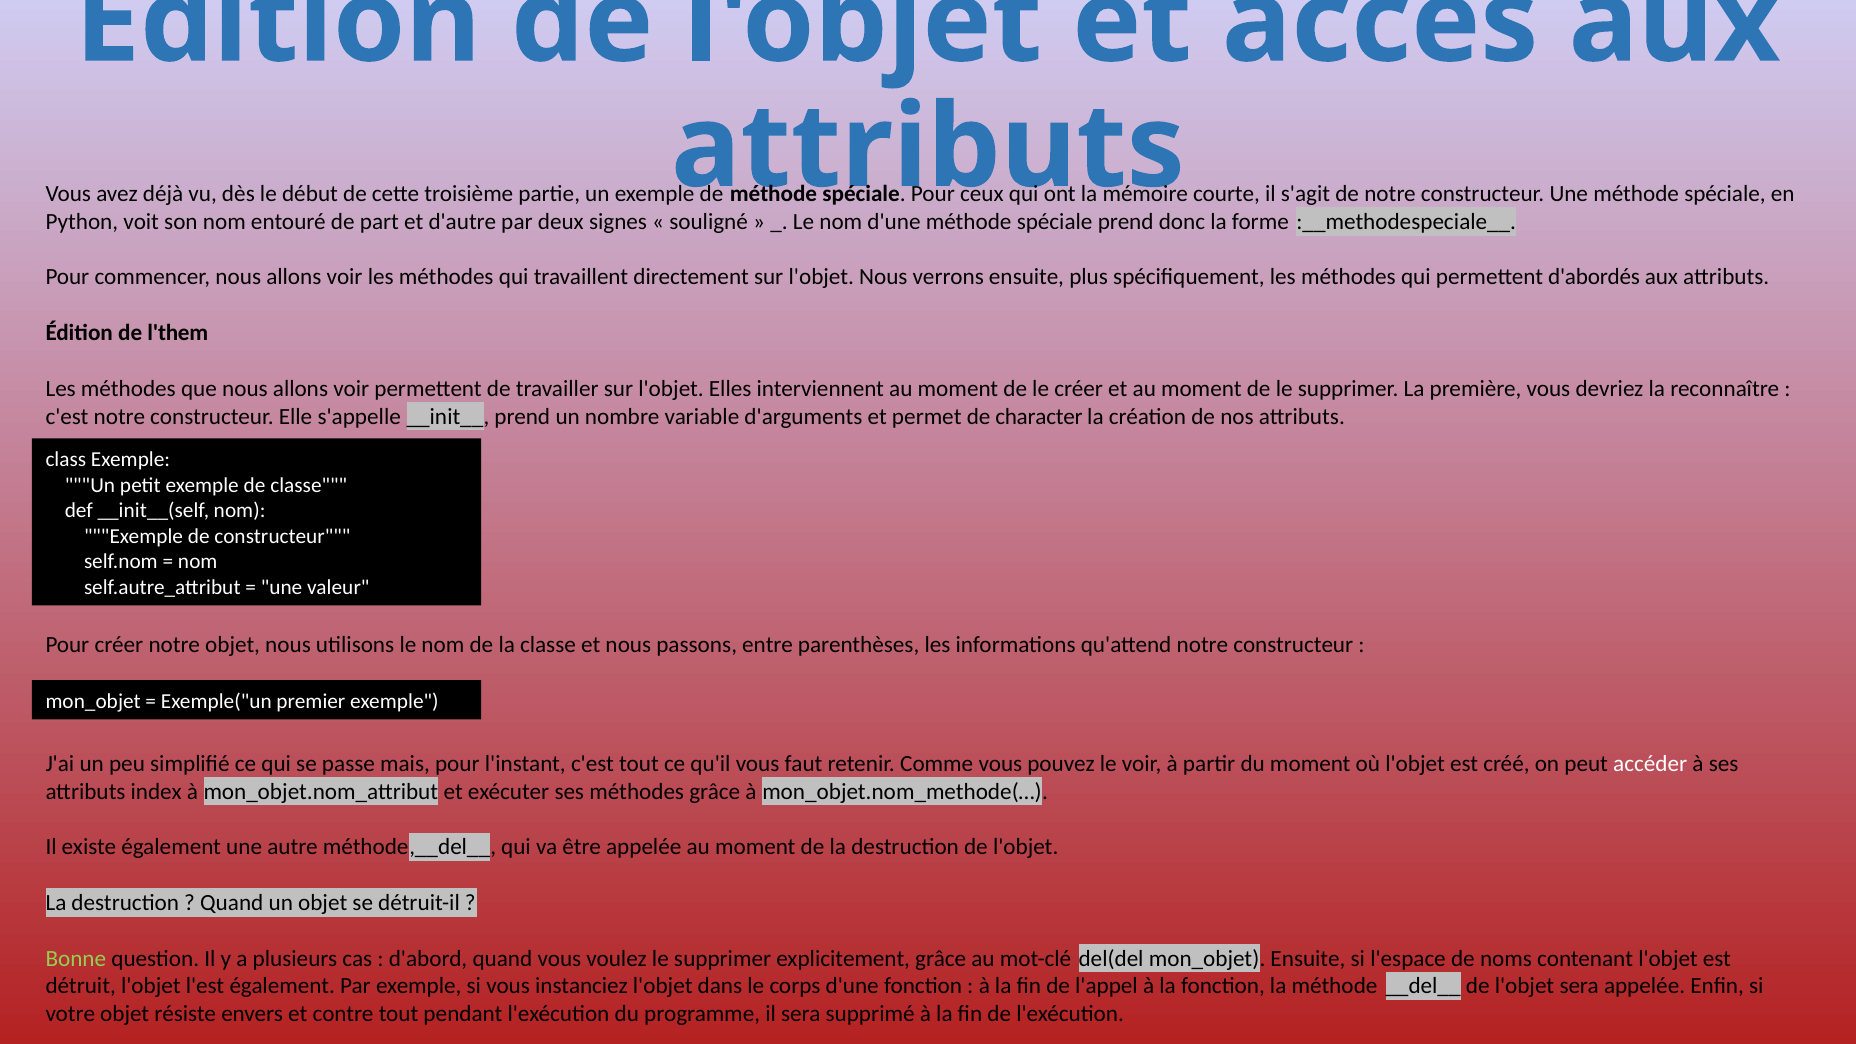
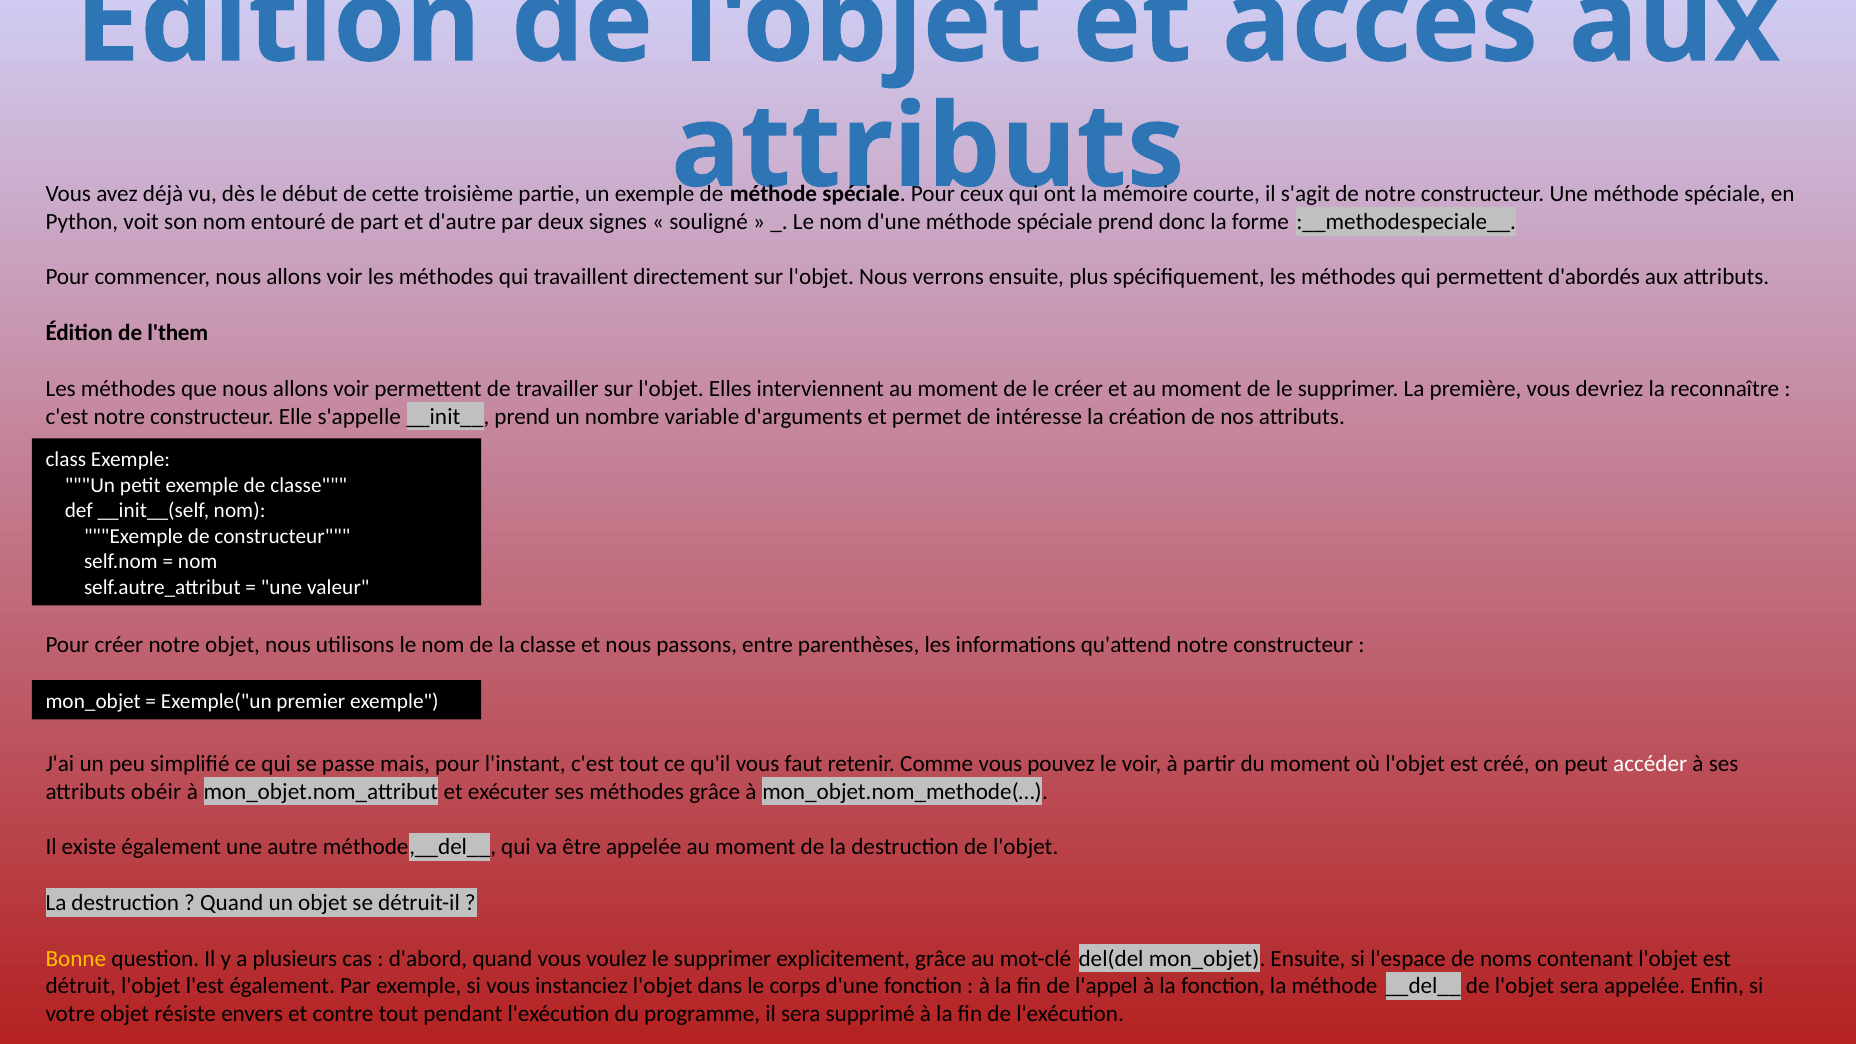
character: character -> intéresse (1039, 417)
index: index -> obéir (156, 791)
Bonne colour: light green -> yellow (76, 958)
